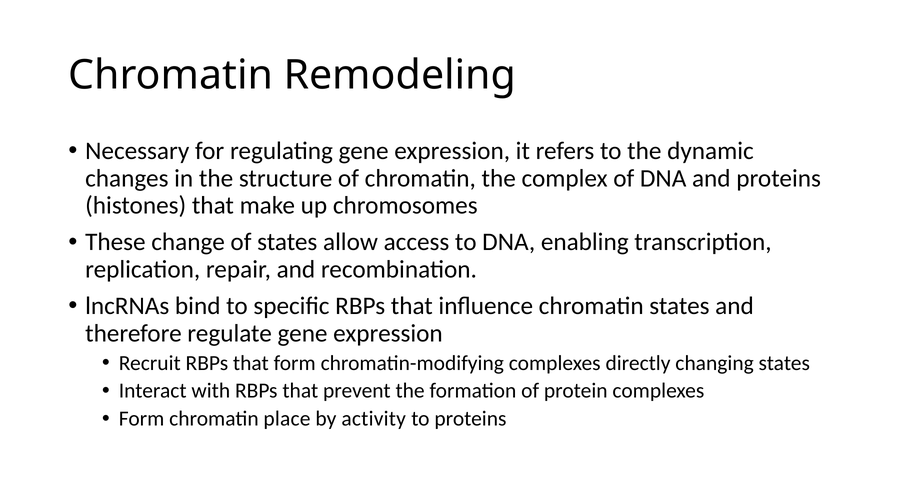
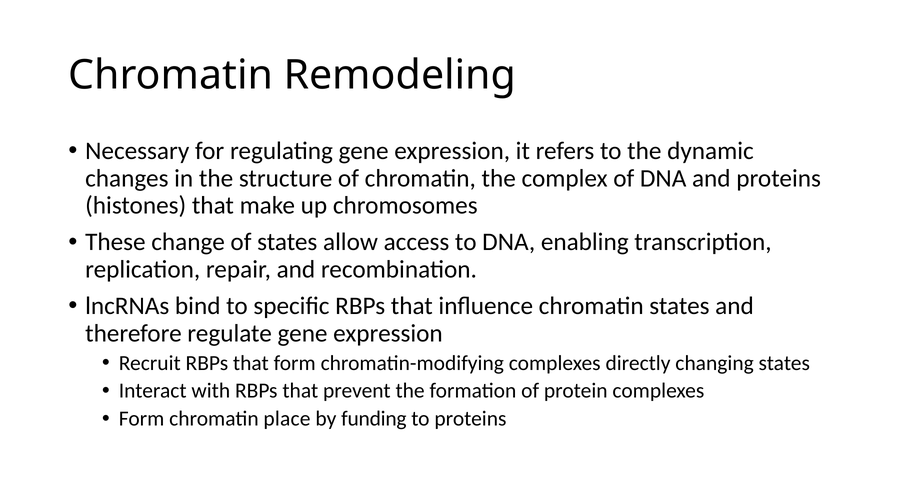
activity: activity -> funding (374, 419)
